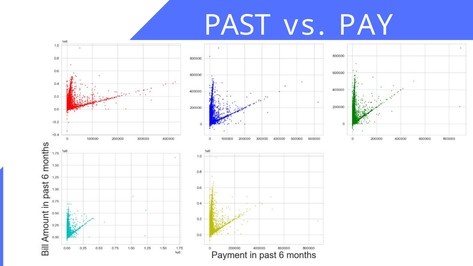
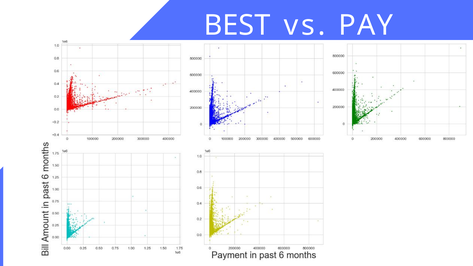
PAST: PAST -> BEST (237, 25)
